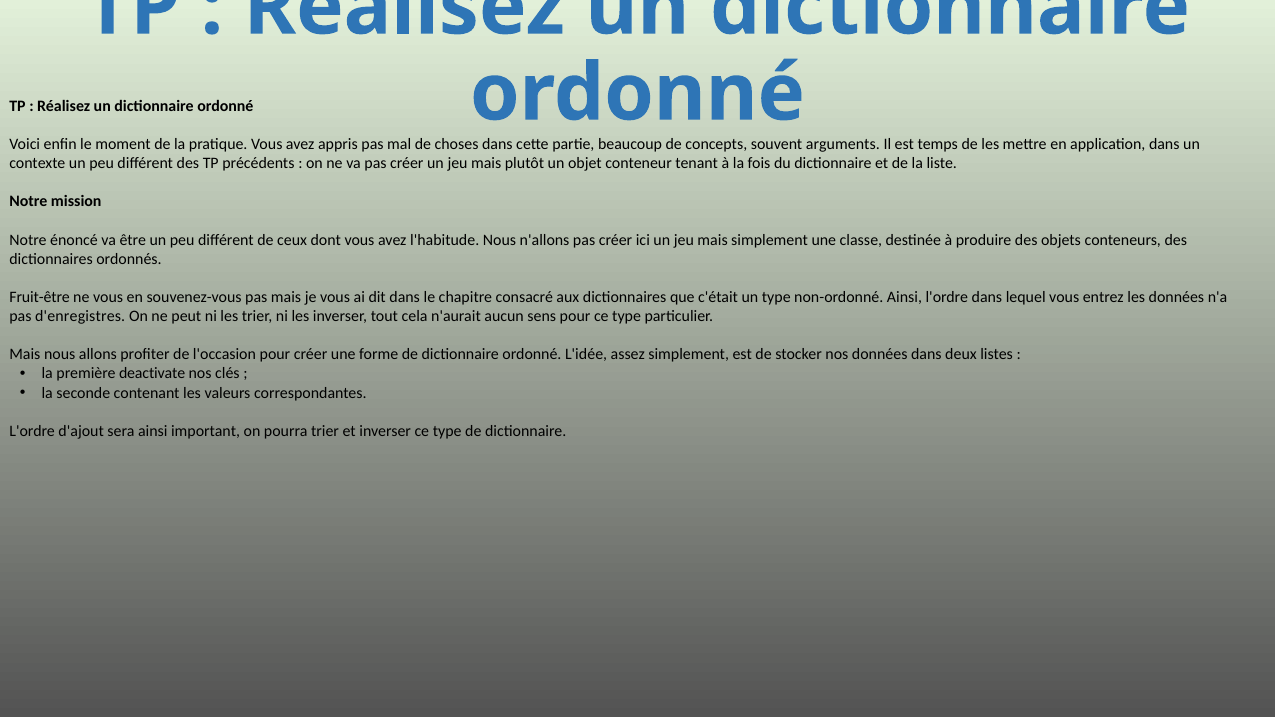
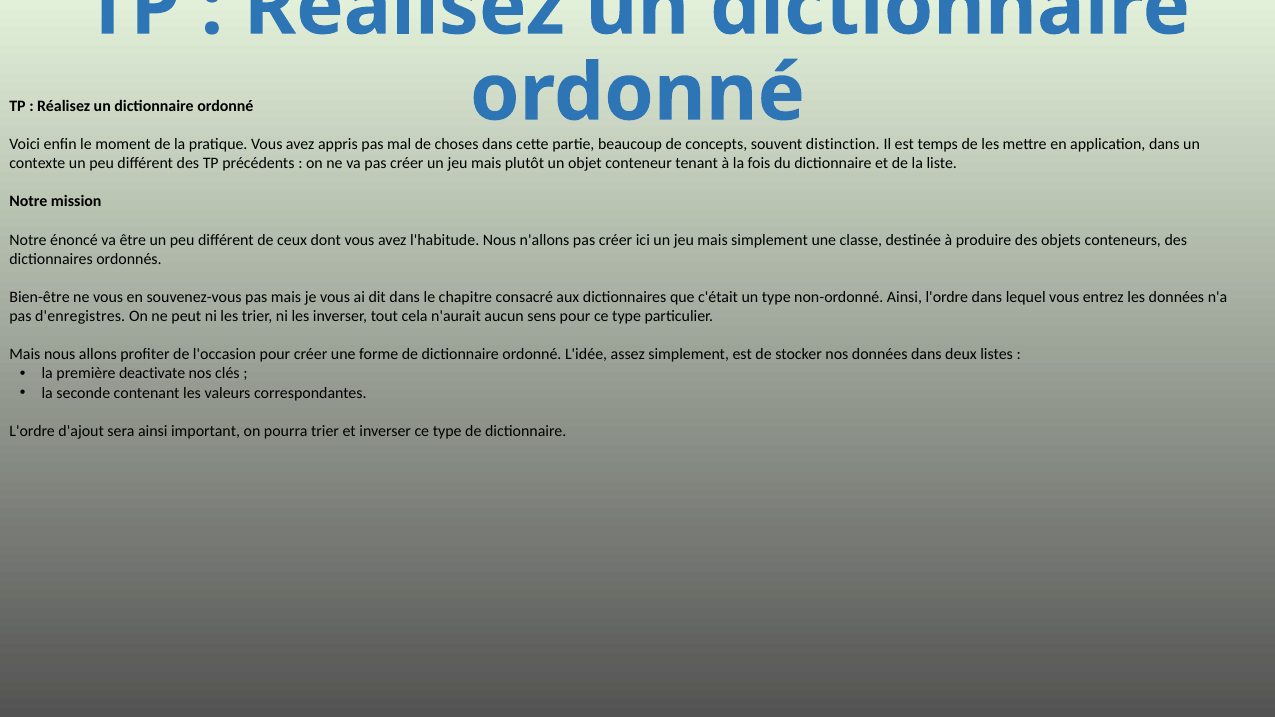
arguments: arguments -> distinction (843, 144)
Fruit-être: Fruit-être -> Bien-être (40, 297)
